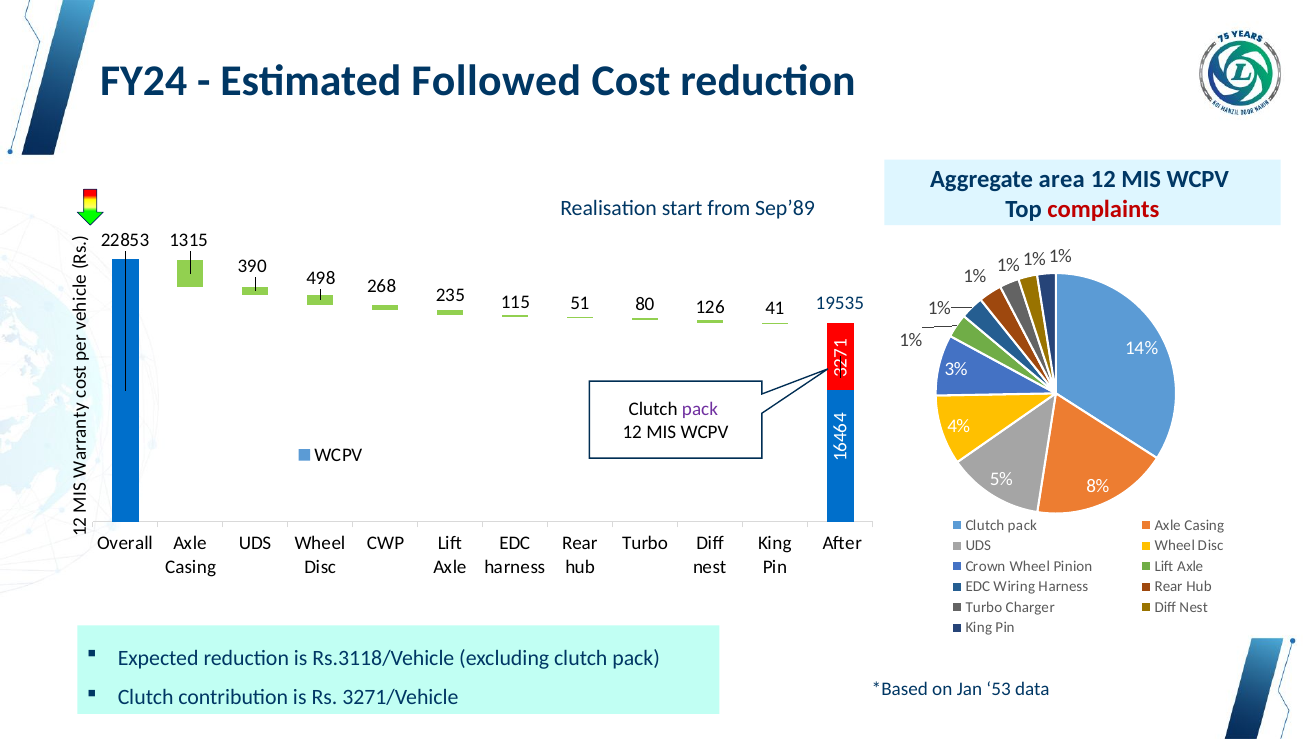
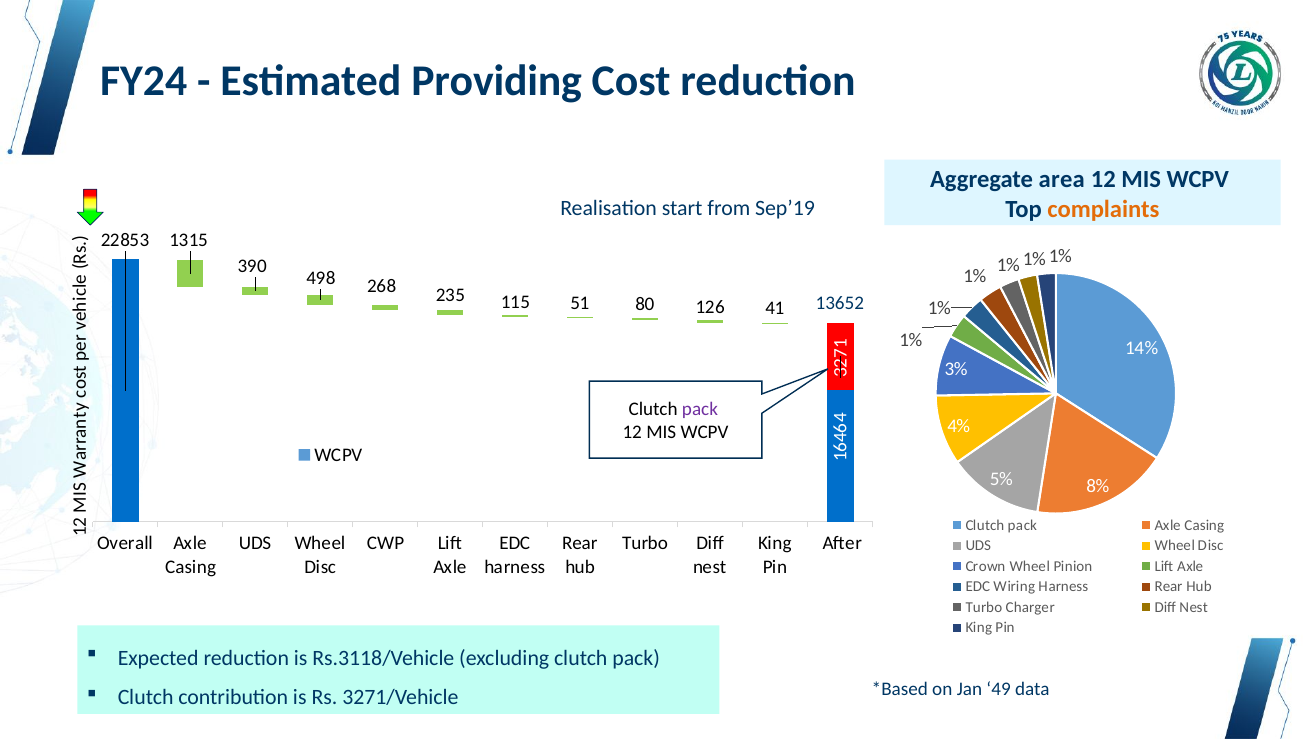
Followed: Followed -> Providing (497, 81)
complaints colour: red -> orange (1103, 209)
Sep’89: Sep’89 -> Sep’19 (785, 209)
19535: 19535 -> 13652 (840, 303)
53: 53 -> 49 (999, 689)
